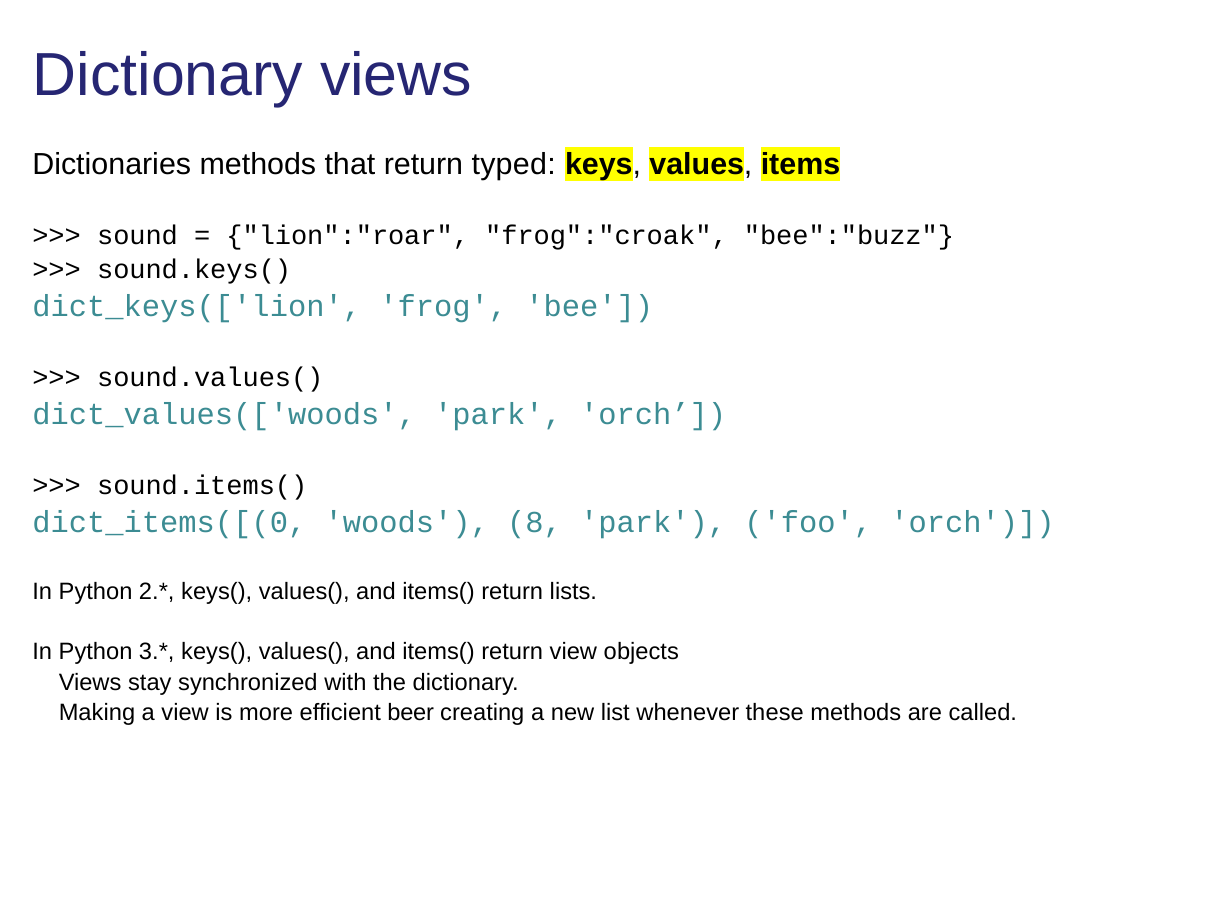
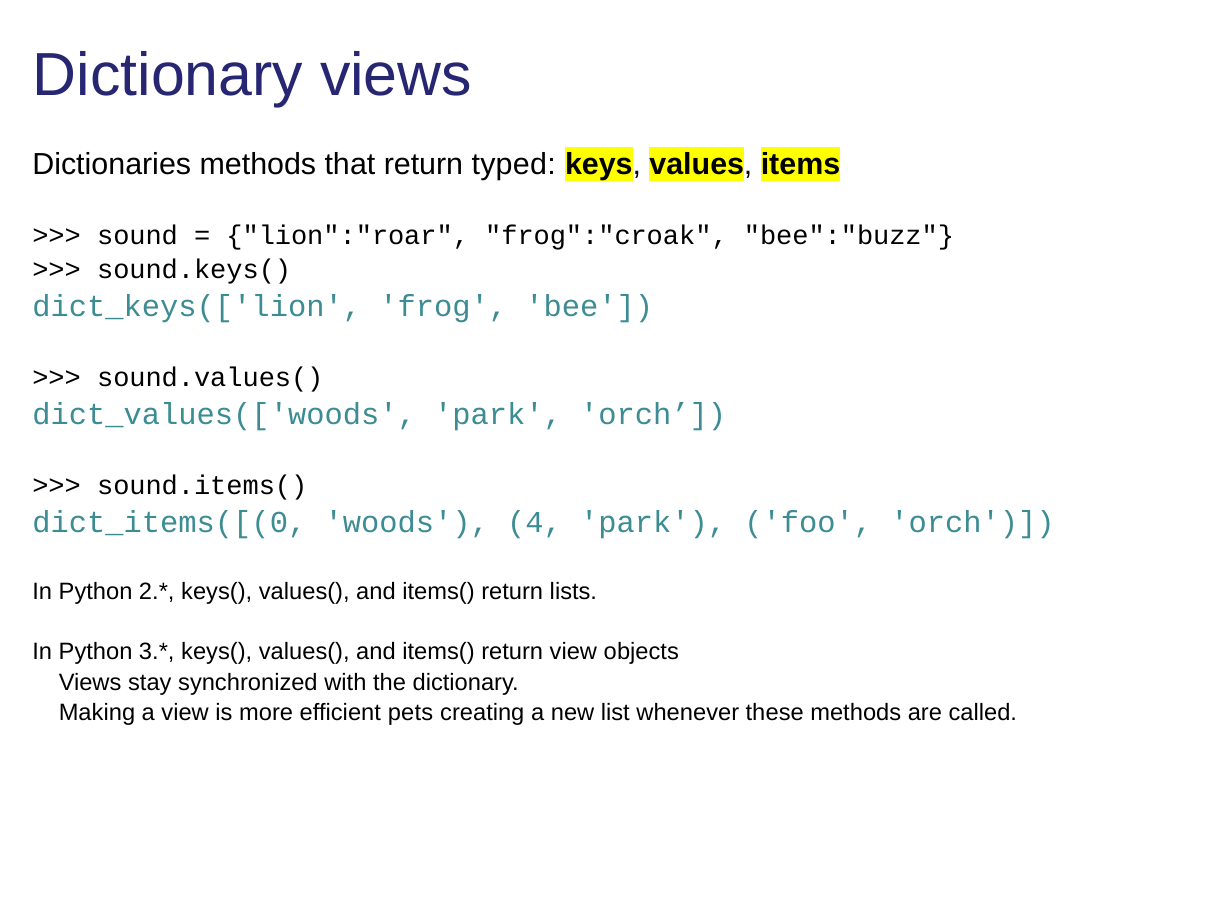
8: 8 -> 4 (534, 523)
beer: beer -> pets (410, 713)
